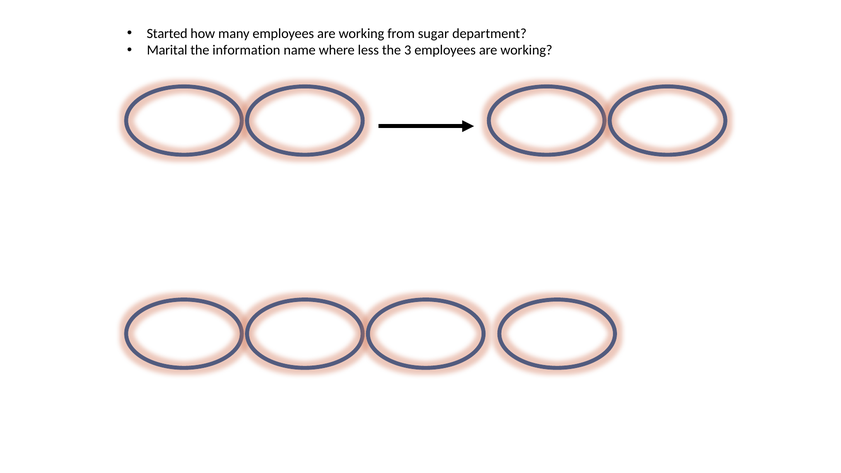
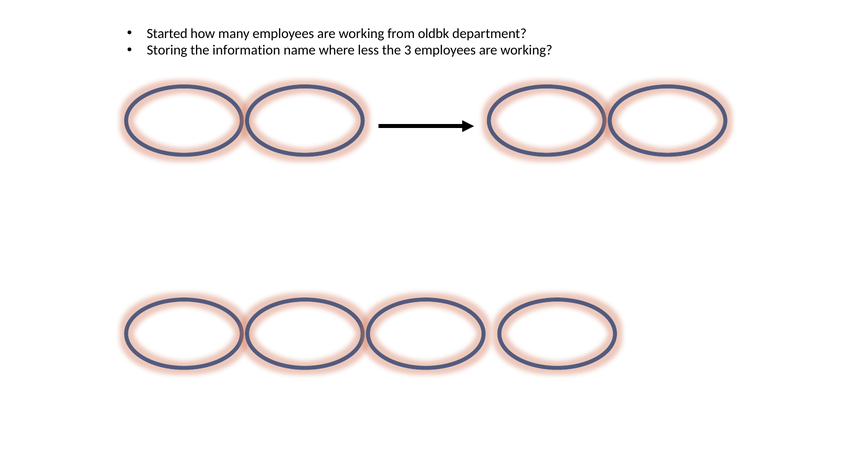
sugar: sugar -> oldbk (434, 34)
Marital: Marital -> Storing (167, 50)
